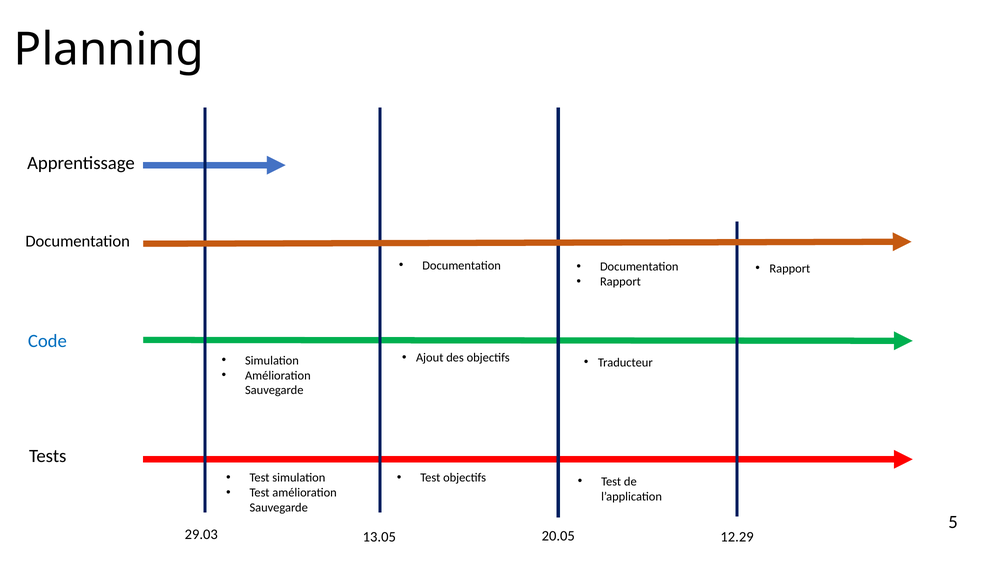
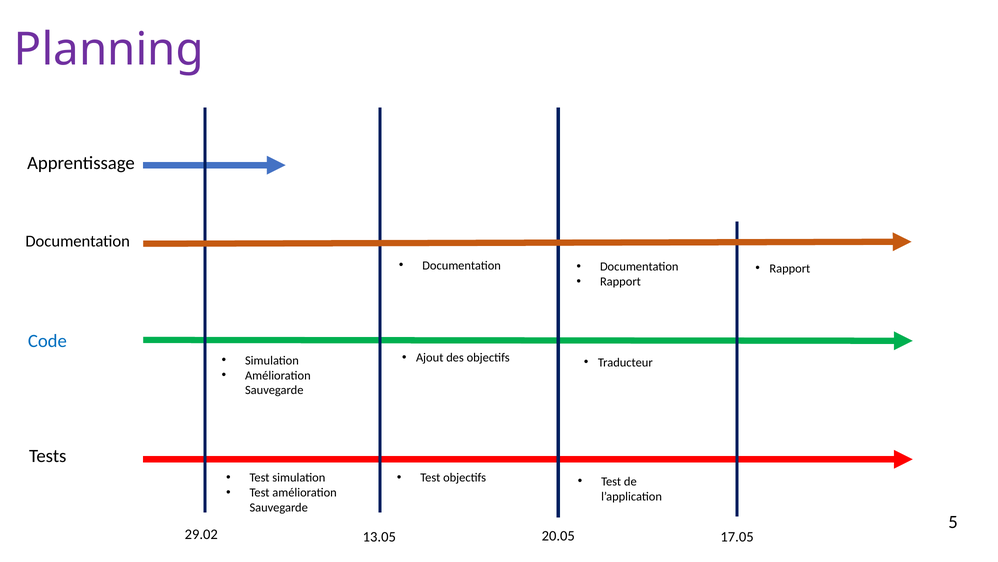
Planning colour: black -> purple (109, 50)
29.03: 29.03 -> 29.02 (201, 534)
12.29: 12.29 -> 17.05 (737, 536)
